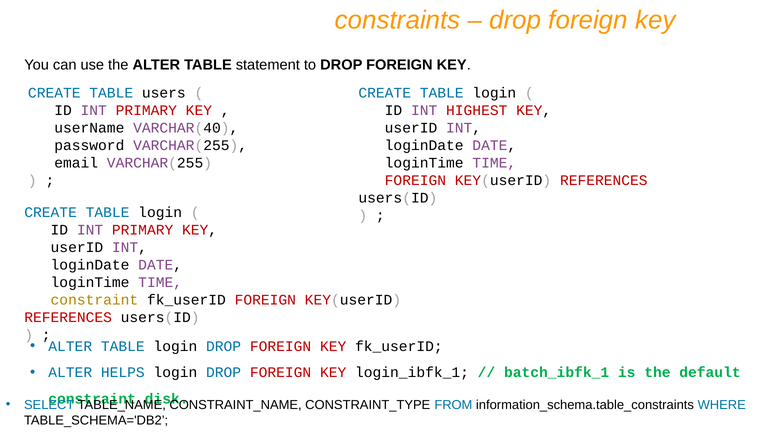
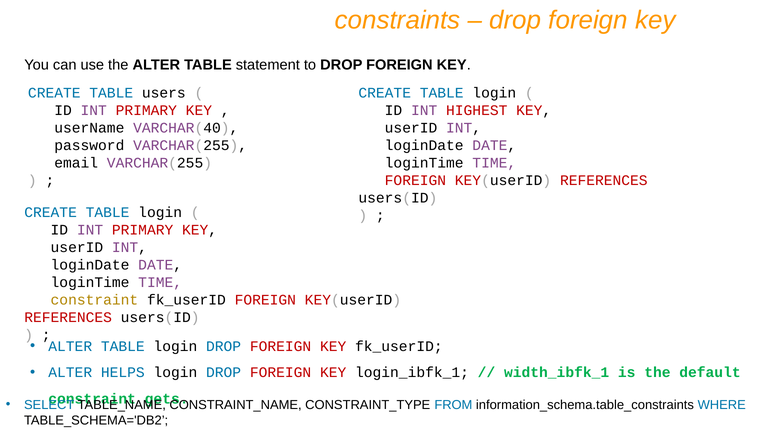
batch_ibfk_1: batch_ibfk_1 -> width_ibfk_1 (557, 373)
disk: disk -> gets (167, 399)
